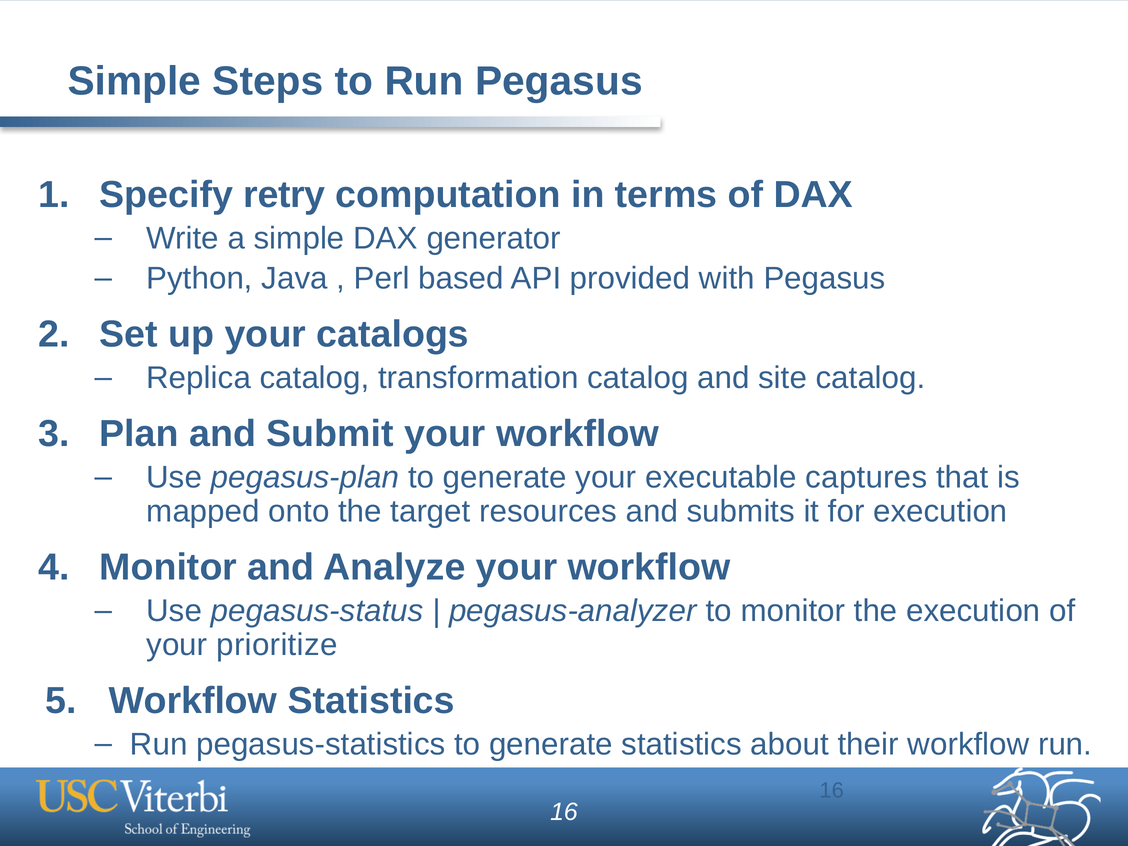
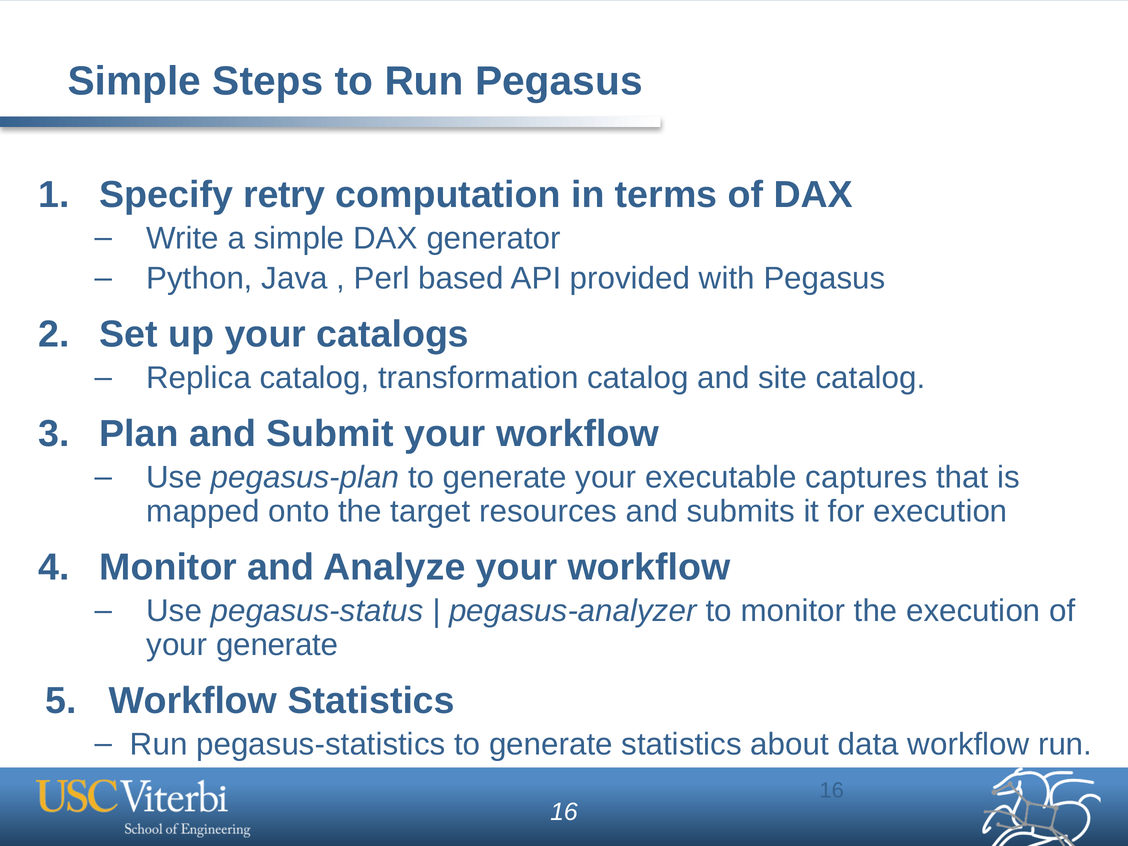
your prioritize: prioritize -> generate (277, 645)
their: their -> data (868, 744)
